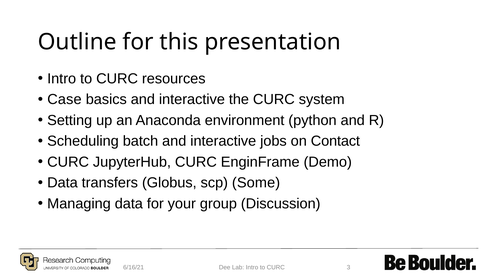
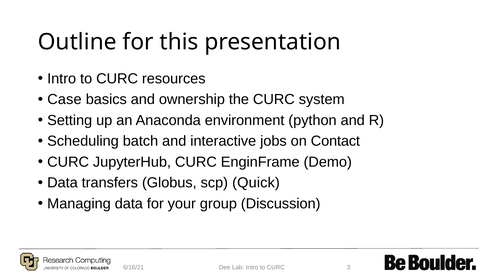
basics and interactive: interactive -> ownership (192, 99)
Some: Some -> Quick (256, 183)
